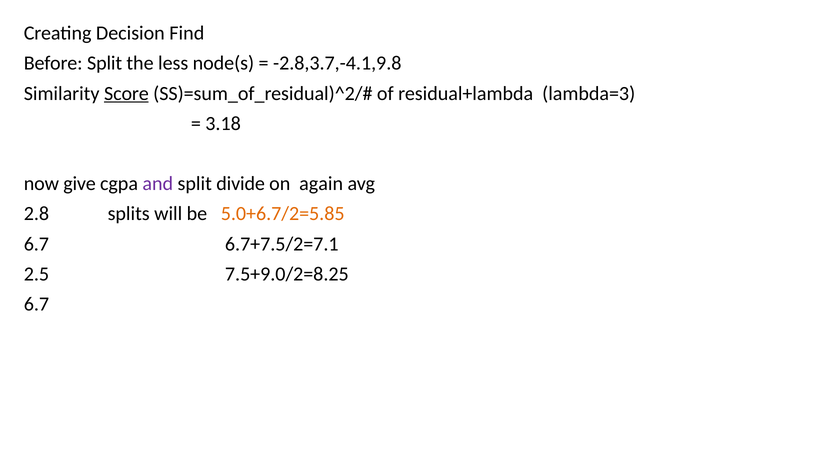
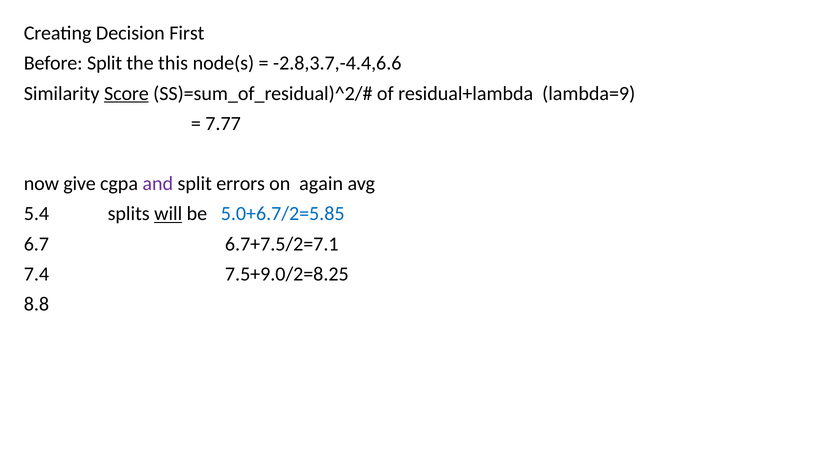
Find: Find -> First (187, 33)
less: less -> this (173, 63)
-2.8,3.7,-4.1,9.8: -2.8,3.7,-4.1,9.8 -> -2.8,3.7,-4.4,6.6 (337, 63)
lambda=3: lambda=3 -> lambda=9 (589, 93)
3.18: 3.18 -> 7.77 (223, 124)
divide: divide -> errors (241, 184)
2.8: 2.8 -> 5.4 (36, 214)
will underline: none -> present (168, 214)
5.0+6.7/2=5.85 colour: orange -> blue (283, 214)
2.5: 2.5 -> 7.4 (36, 274)
6.7: 6.7 -> 8.8 (36, 304)
